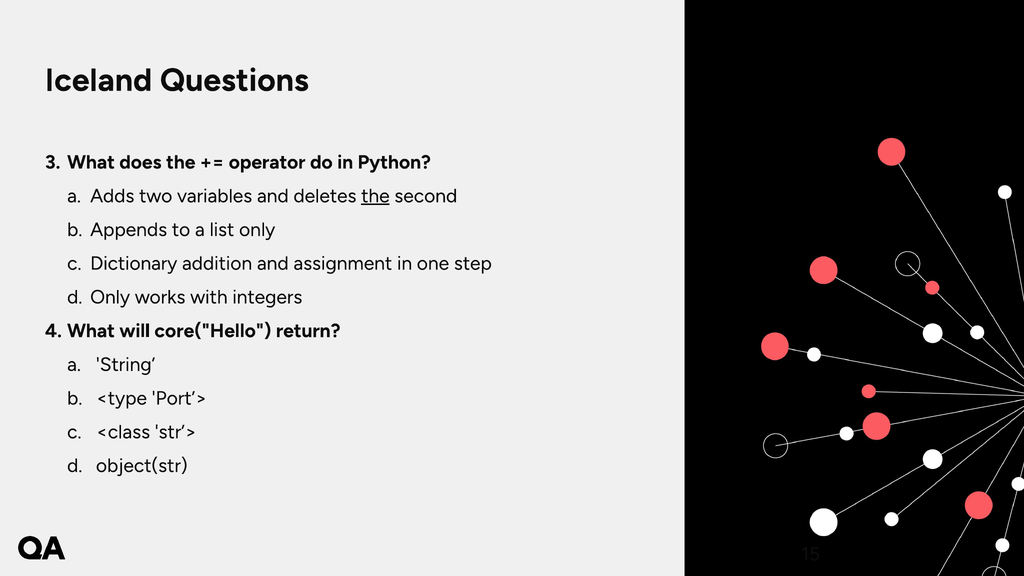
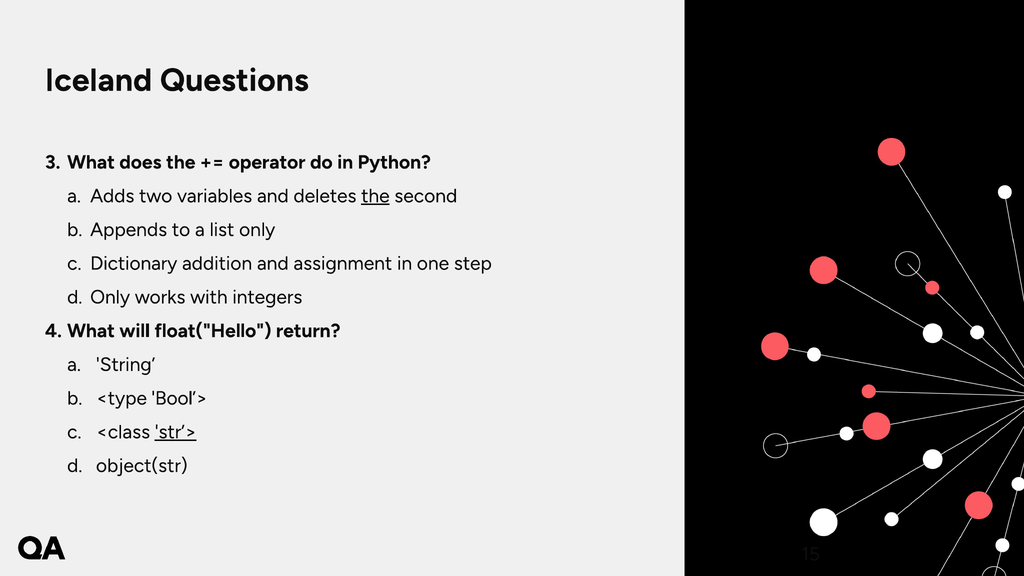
core("Hello: core("Hello -> float("Hello (213, 331)
Port’>: Port’> -> Bool’> (180, 398)
str’> underline: none -> present (176, 432)
